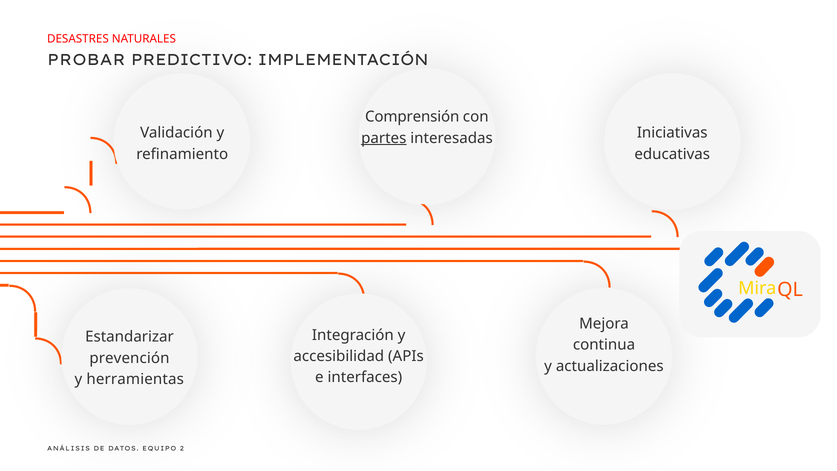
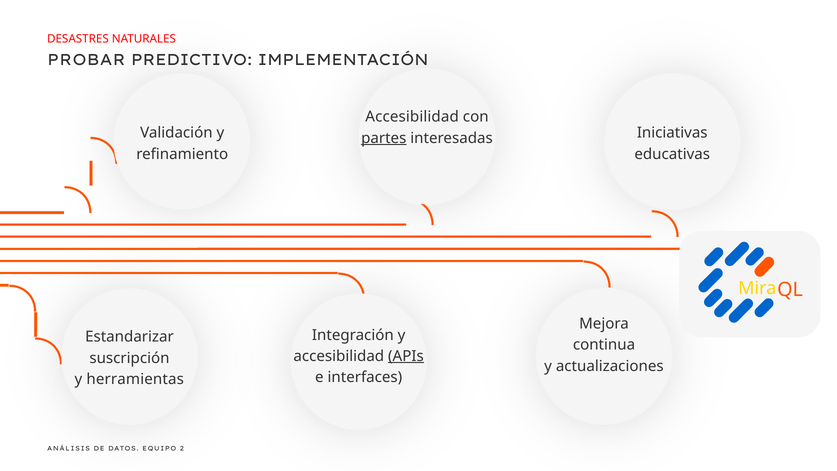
Comprensión: Comprensión -> Accesibilidad (412, 117)
APIs underline: none -> present (406, 356)
prevención: prevención -> suscripción (129, 358)
